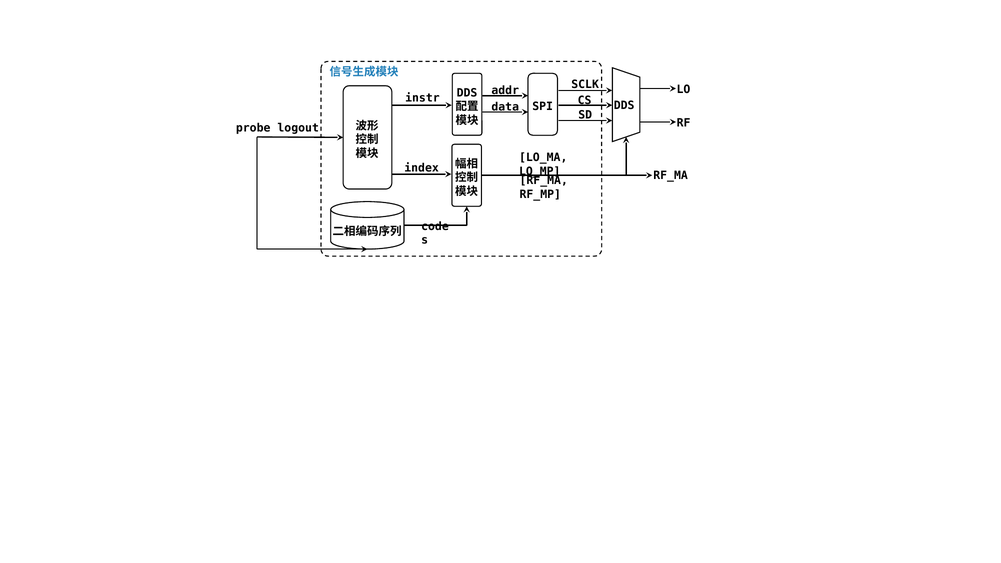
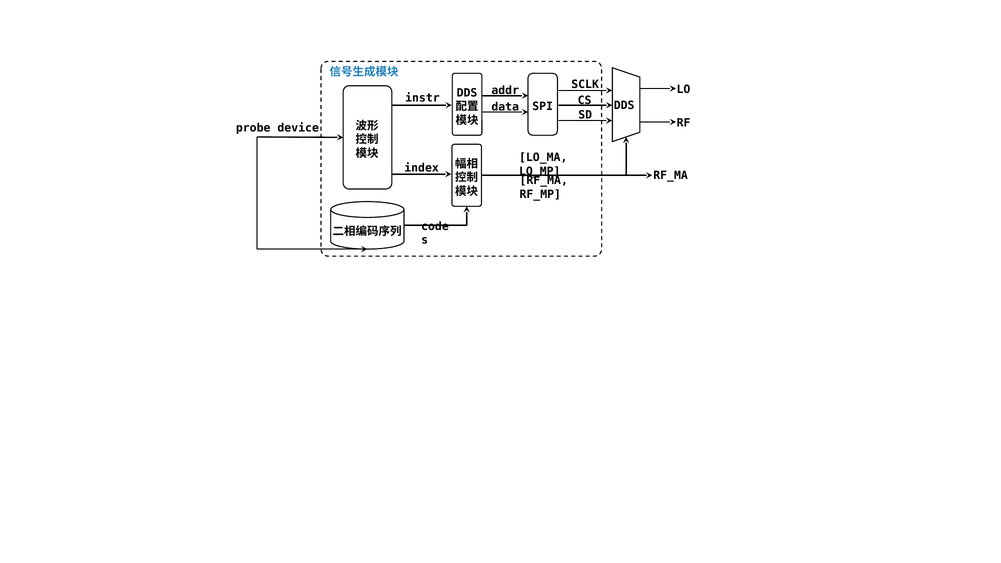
logout: logout -> device (298, 128)
